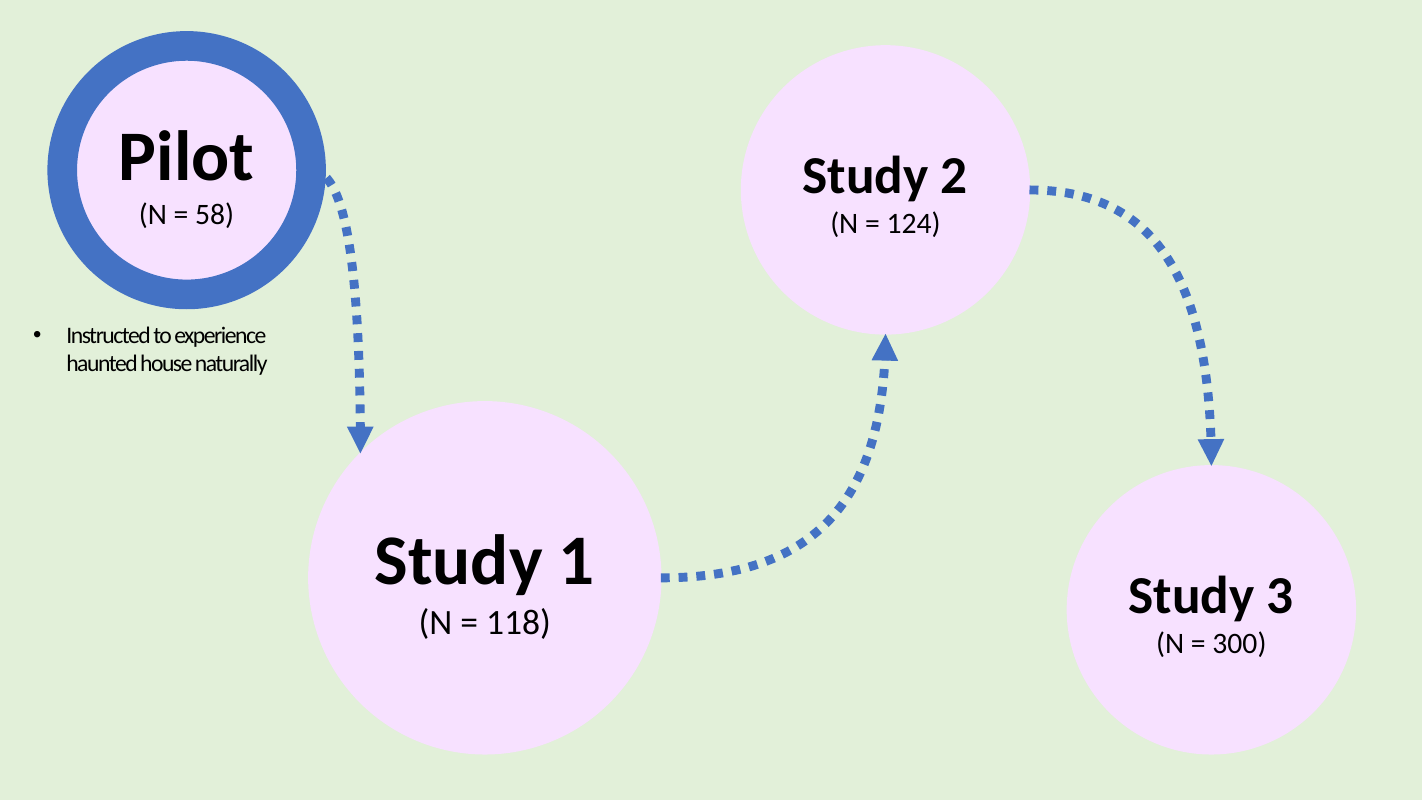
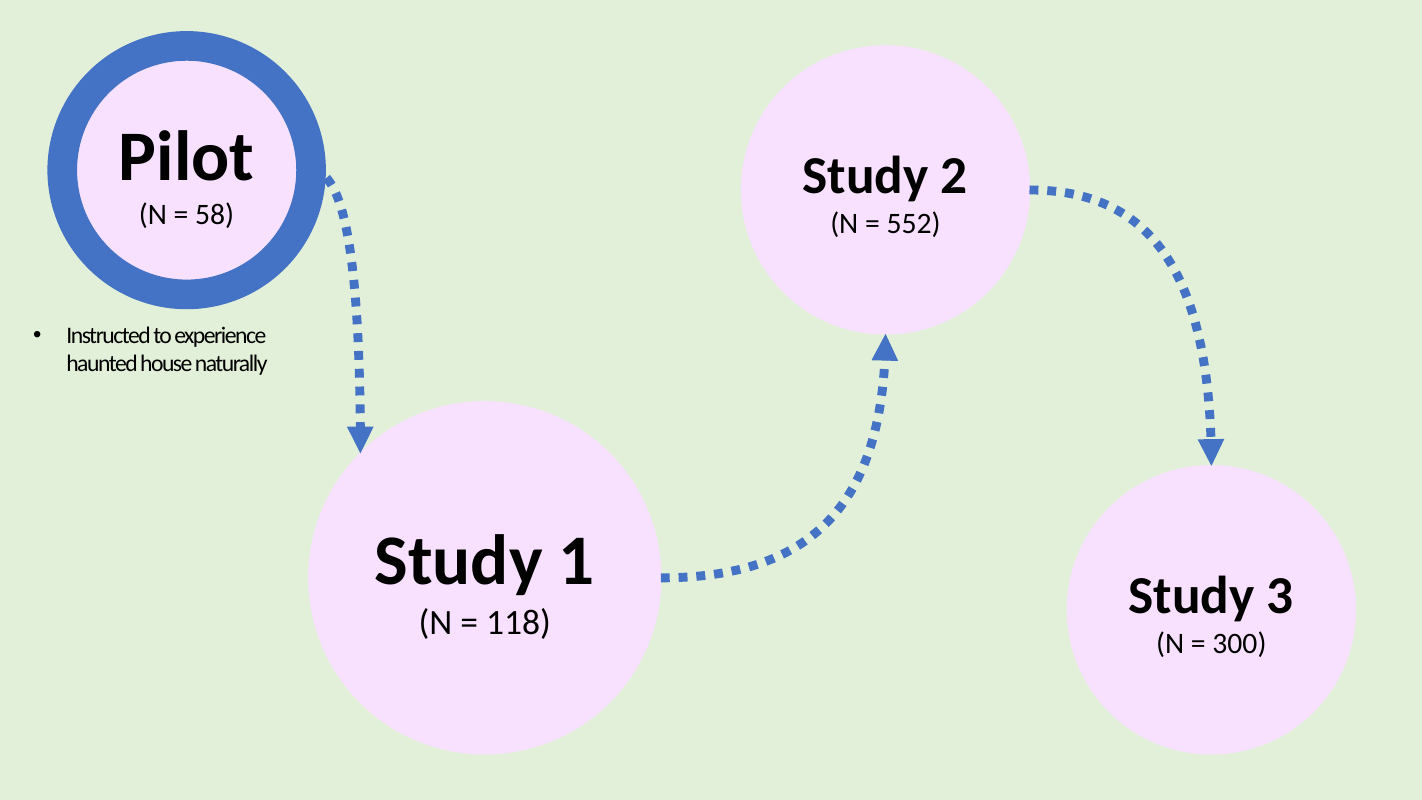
124: 124 -> 552 (914, 224)
